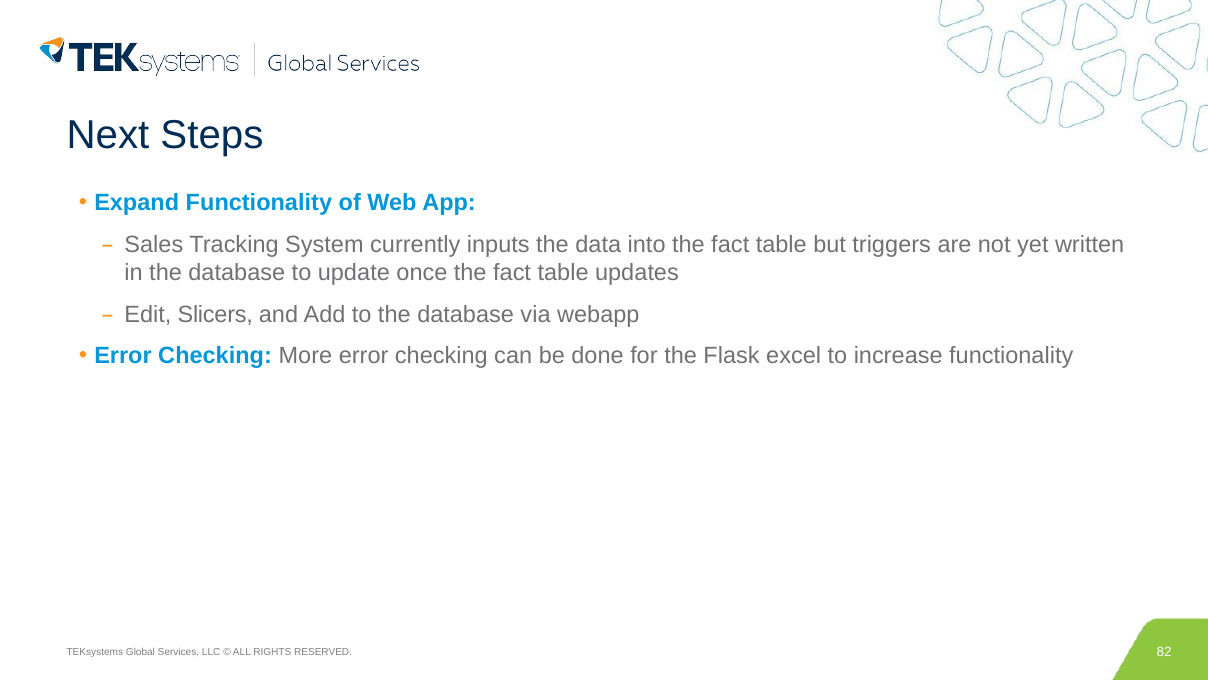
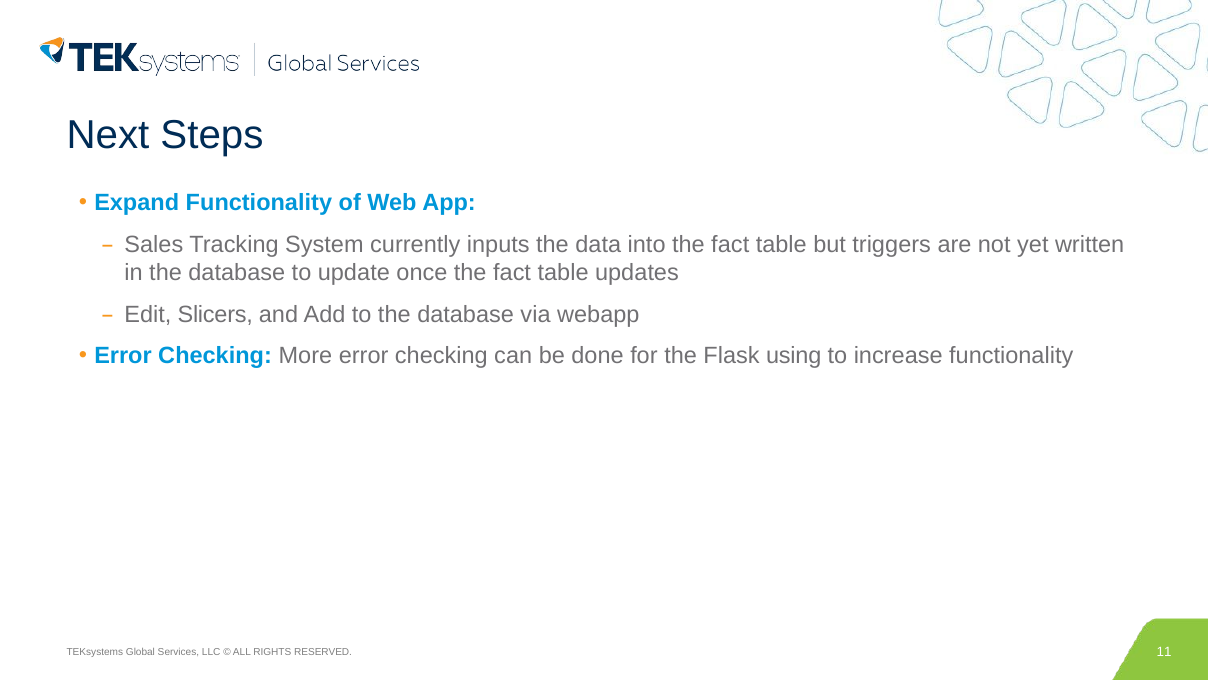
excel: excel -> using (794, 355)
82: 82 -> 11 (1164, 652)
